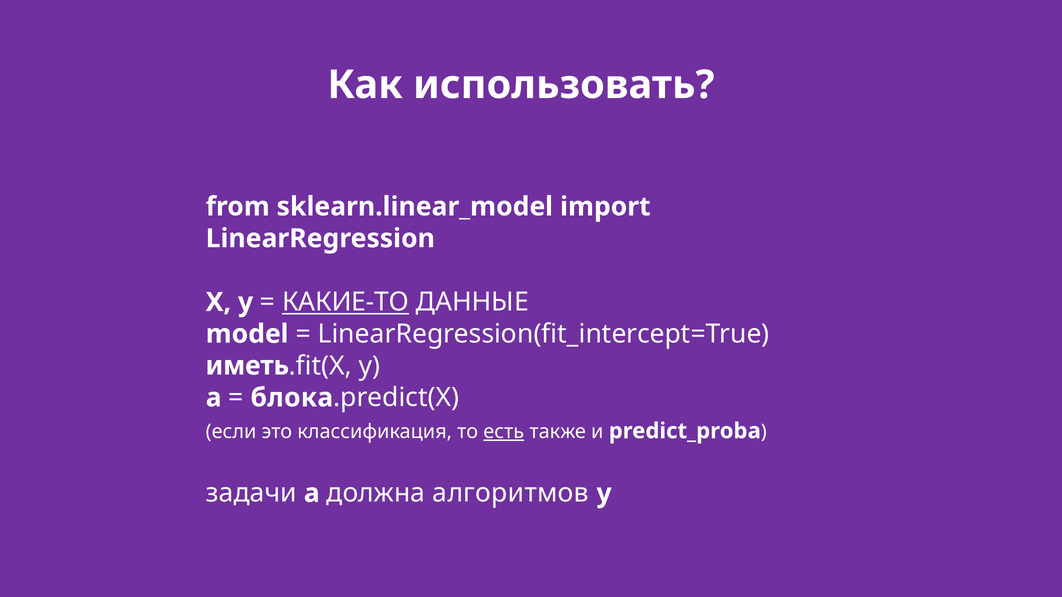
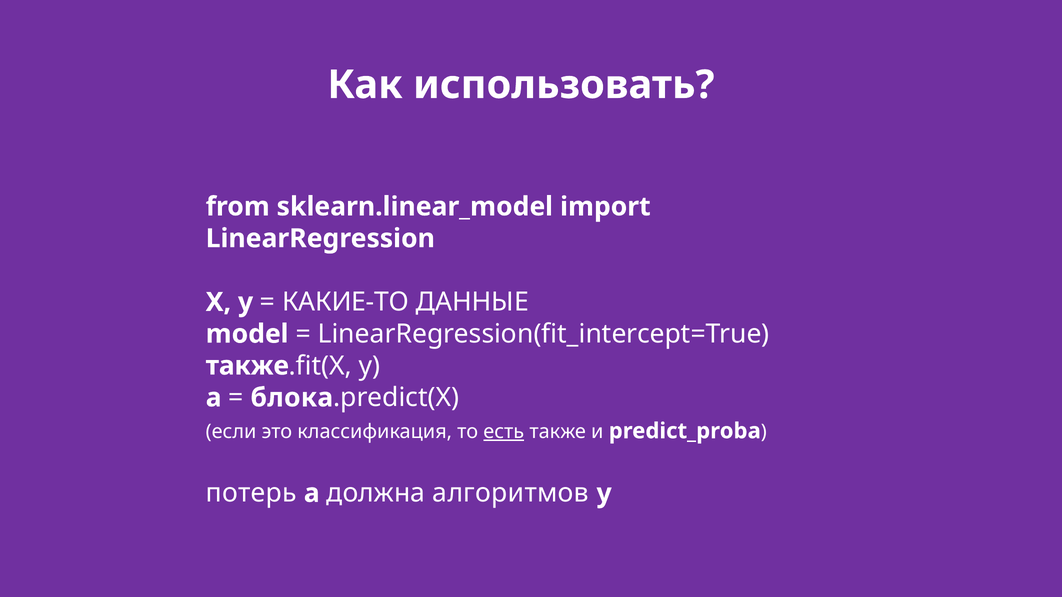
КАКИЕ-ТО underline: present -> none (346, 302)
иметь: иметь -> также (247, 366)
задачи: задачи -> потерь (251, 493)
